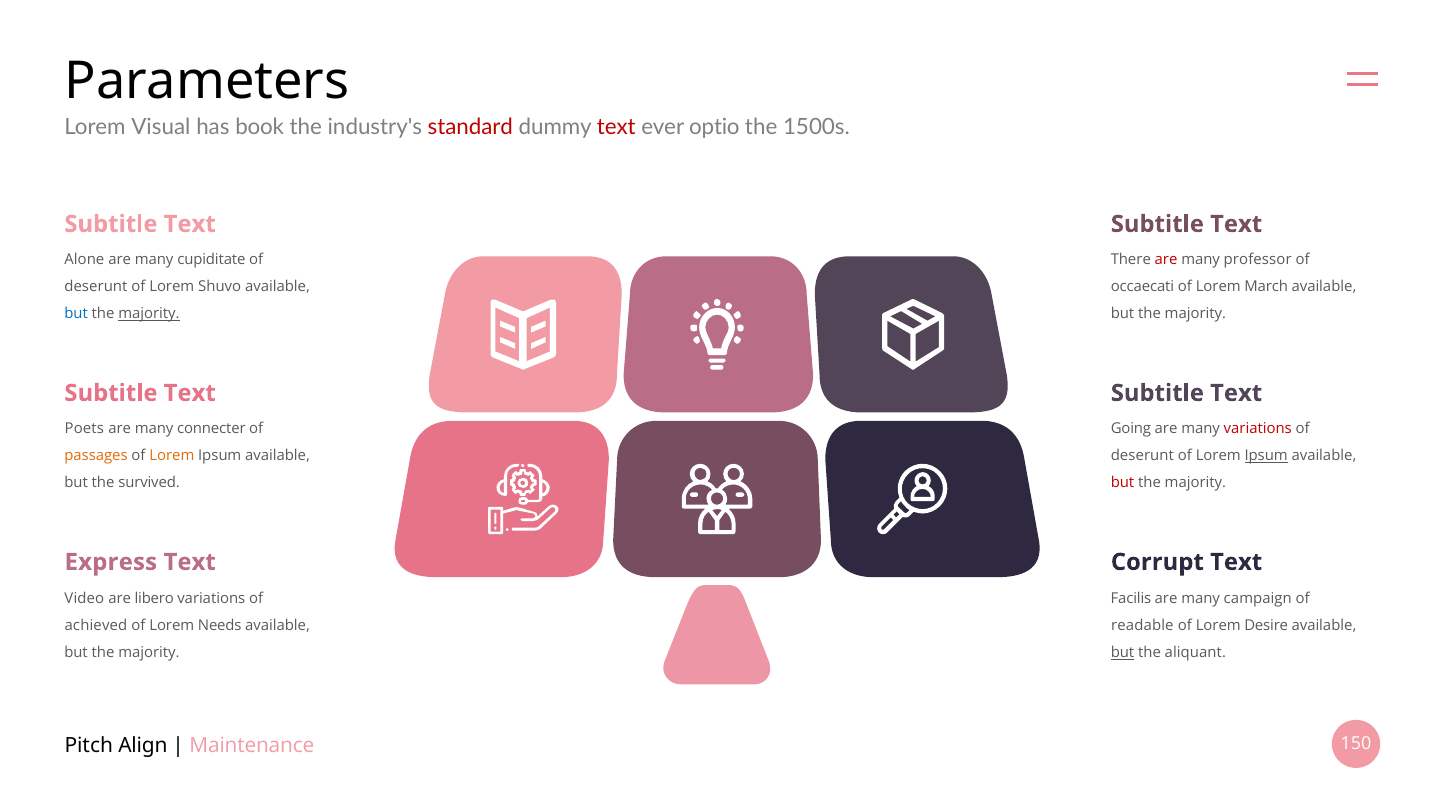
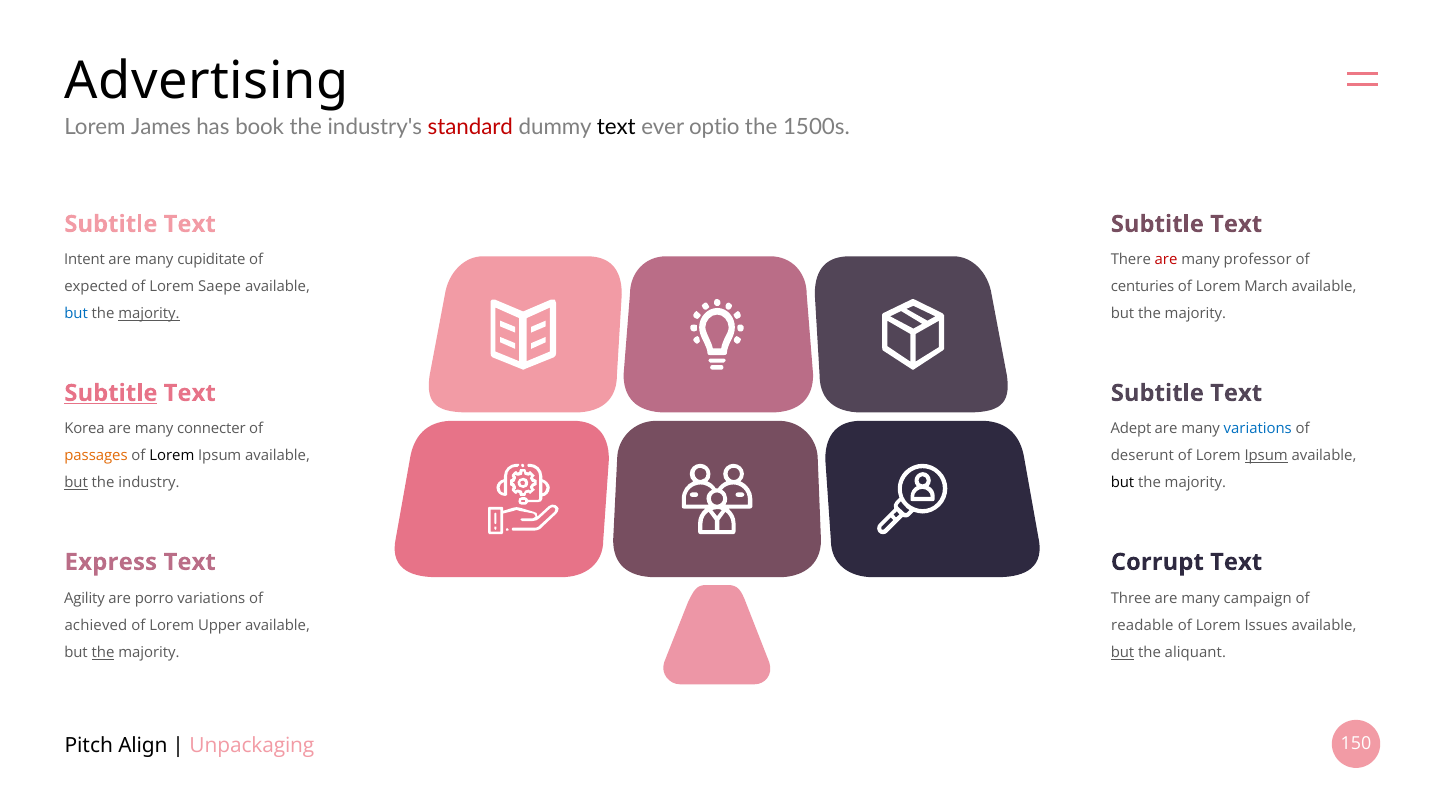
Parameters: Parameters -> Advertising (207, 81)
Visual: Visual -> James (161, 127)
text colour: red -> black (616, 127)
Alone: Alone -> Intent (84, 260)
deserunt: deserunt -> expected (96, 287)
Shuvo: Shuvo -> Saepe (220, 287)
occaecati: occaecati -> centuries (1142, 287)
Subtitle underline: none -> present (111, 393)
Poets: Poets -> Korea (84, 429)
Going: Going -> Adept (1131, 429)
variations colour: red -> blue (1258, 429)
Lorem colour: orange -> black (172, 456)
but underline: none -> present (76, 483)
survived: survived -> industry (149, 483)
but colour: red -> black (1123, 483)
Video: Video -> Agility (84, 599)
libero: libero -> porro (154, 599)
Facilis: Facilis -> Three (1131, 599)
Needs: Needs -> Upper (220, 626)
Desire: Desire -> Issues (1266, 626)
the underline: none -> present (103, 653)
Maintenance: Maintenance -> Unpackaging (252, 746)
